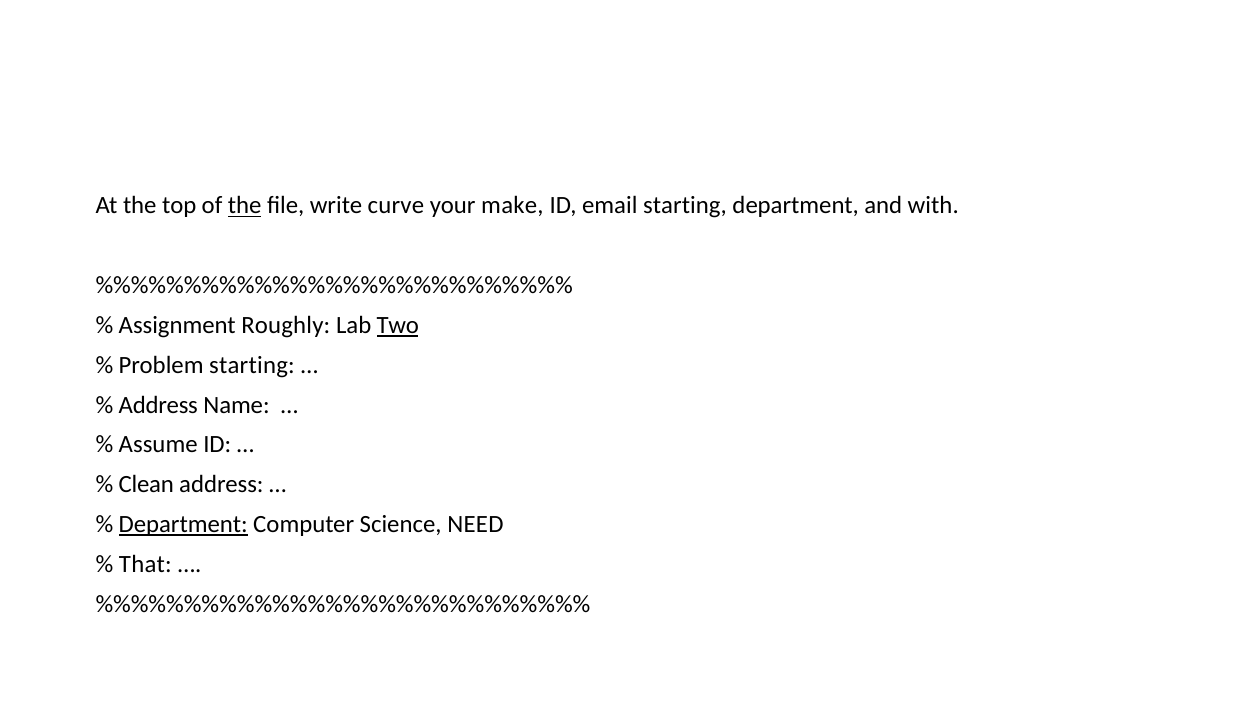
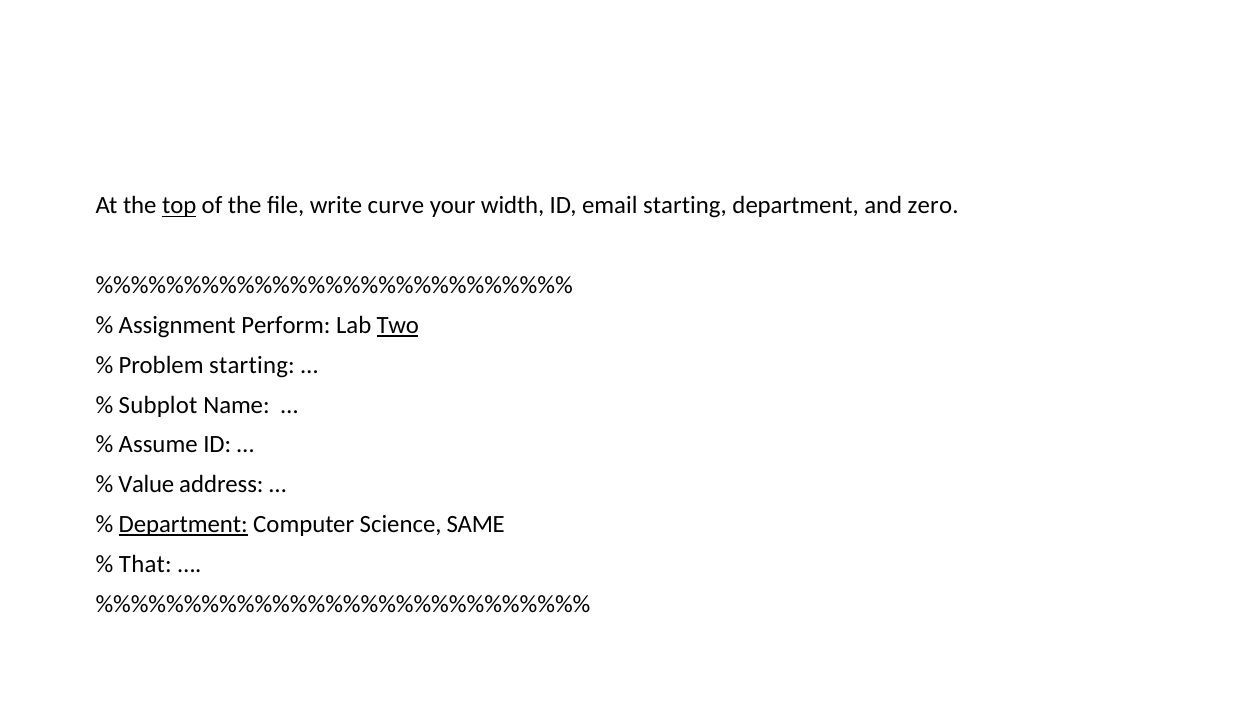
top underline: none -> present (179, 206)
the underline: present -> none (245, 206)
make: make -> width (513, 206)
with: with -> zero (933, 206)
Roughly: Roughly -> Perform (286, 325)
Address: Address -> Subplot (158, 405)
Clean: Clean -> Value (146, 484)
NEED: NEED -> SAME (476, 524)
